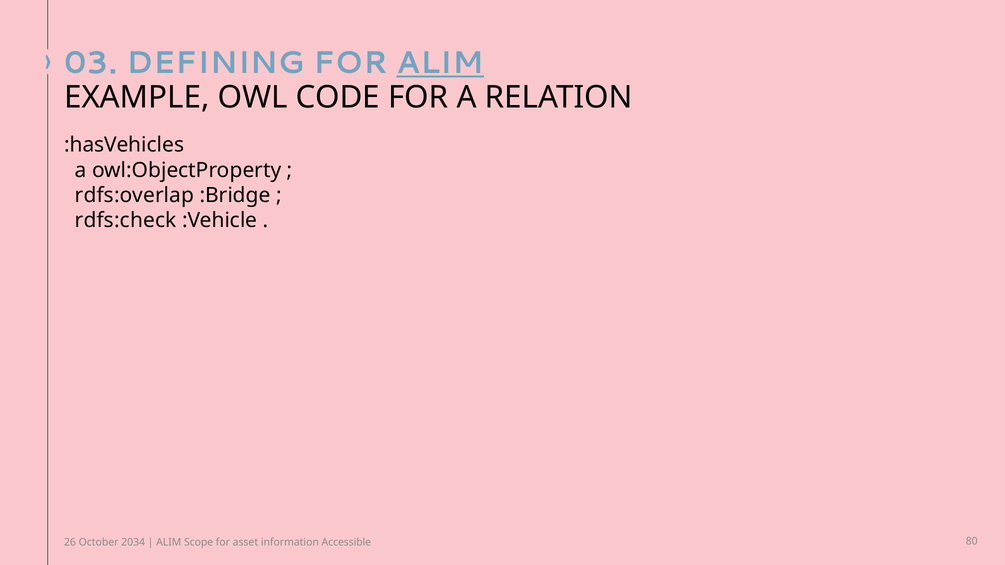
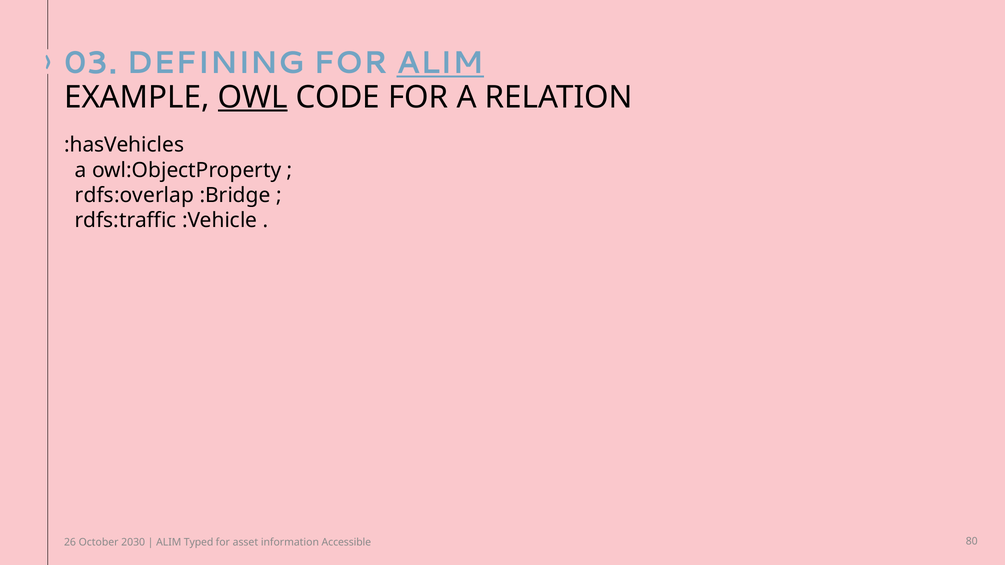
OWL underline: none -> present (253, 97)
rdfs:check: rdfs:check -> rdfs:traffic (126, 220)
2034: 2034 -> 2030 (133, 543)
Scope: Scope -> Typed (199, 543)
